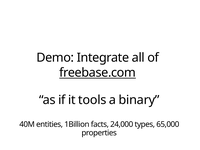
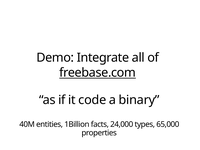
tools: tools -> code (92, 100)
